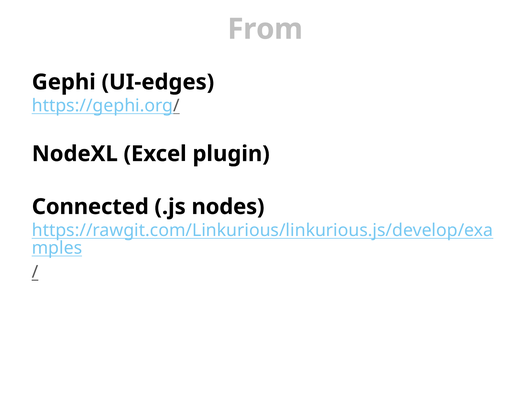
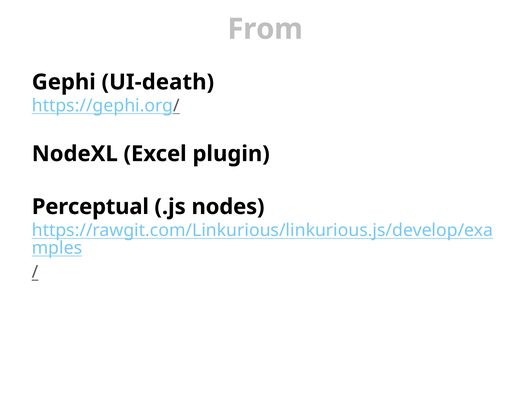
UI-edges: UI-edges -> UI-death (158, 82)
Connected: Connected -> Perceptual (90, 207)
